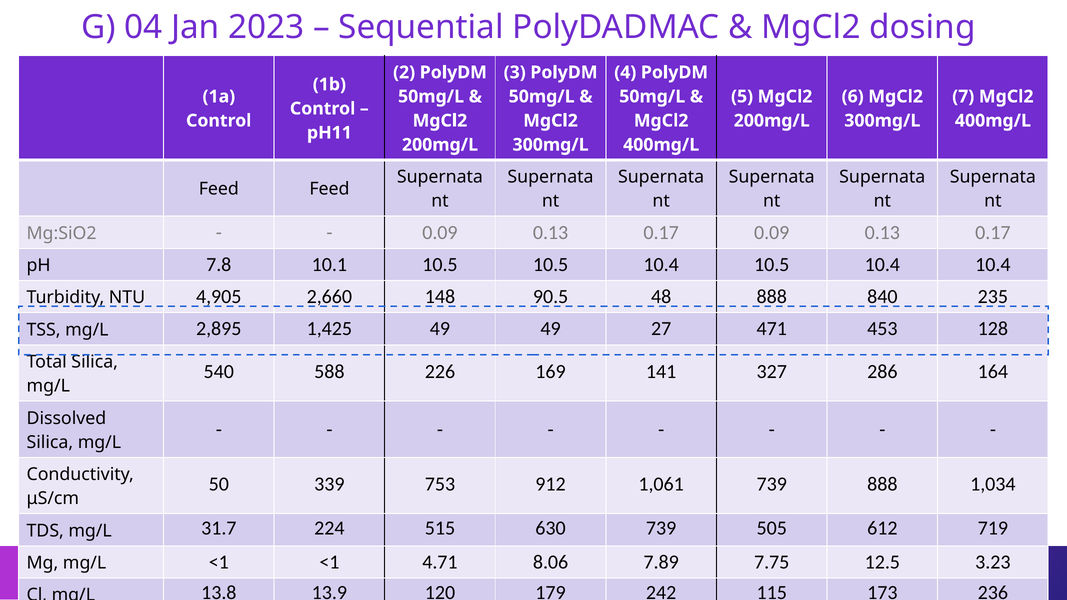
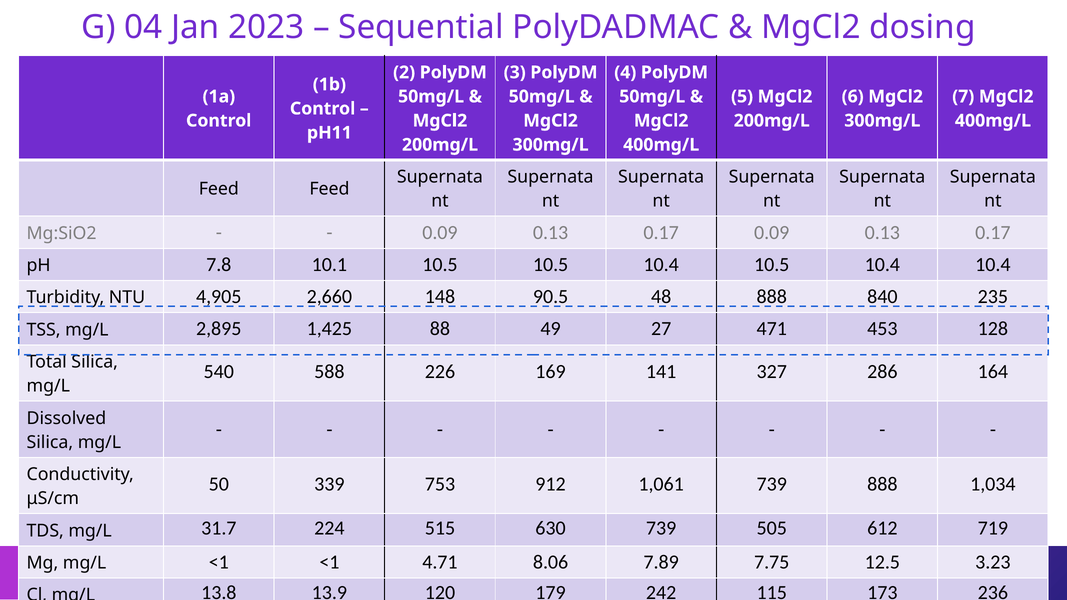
1,425 49: 49 -> 88 (440, 329)
